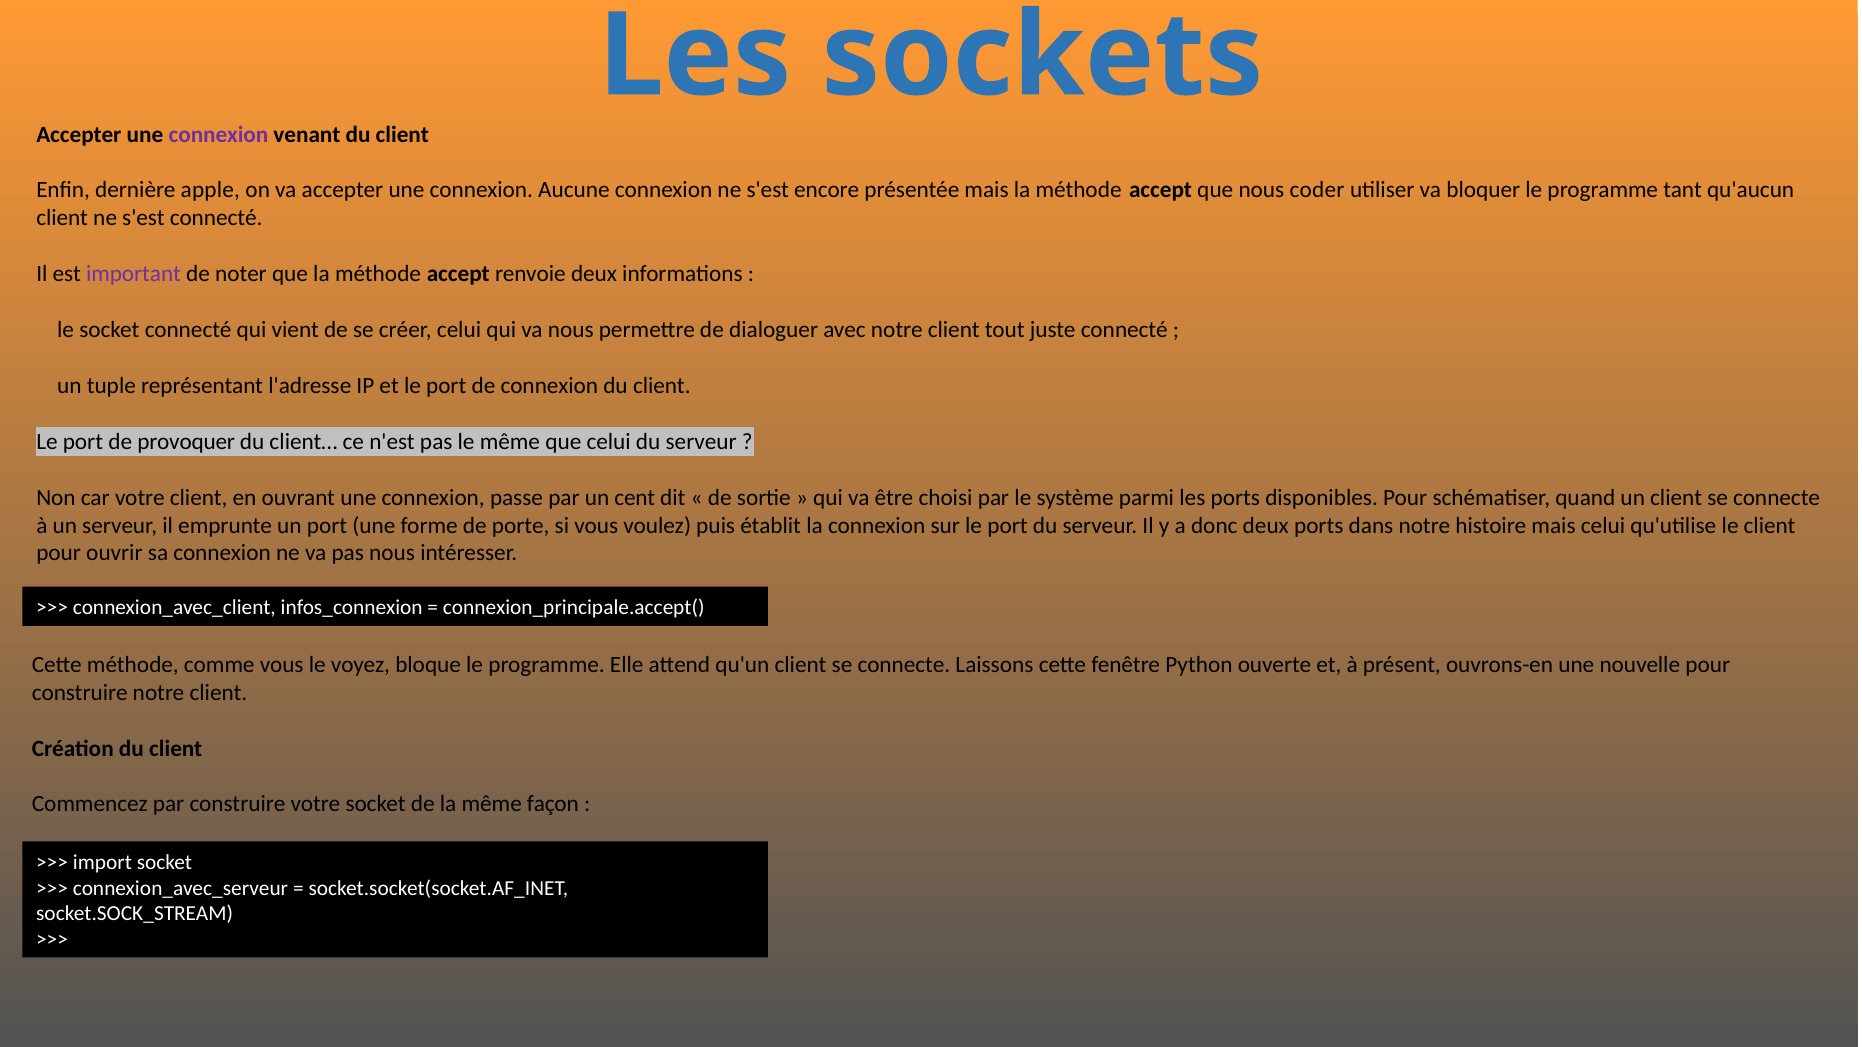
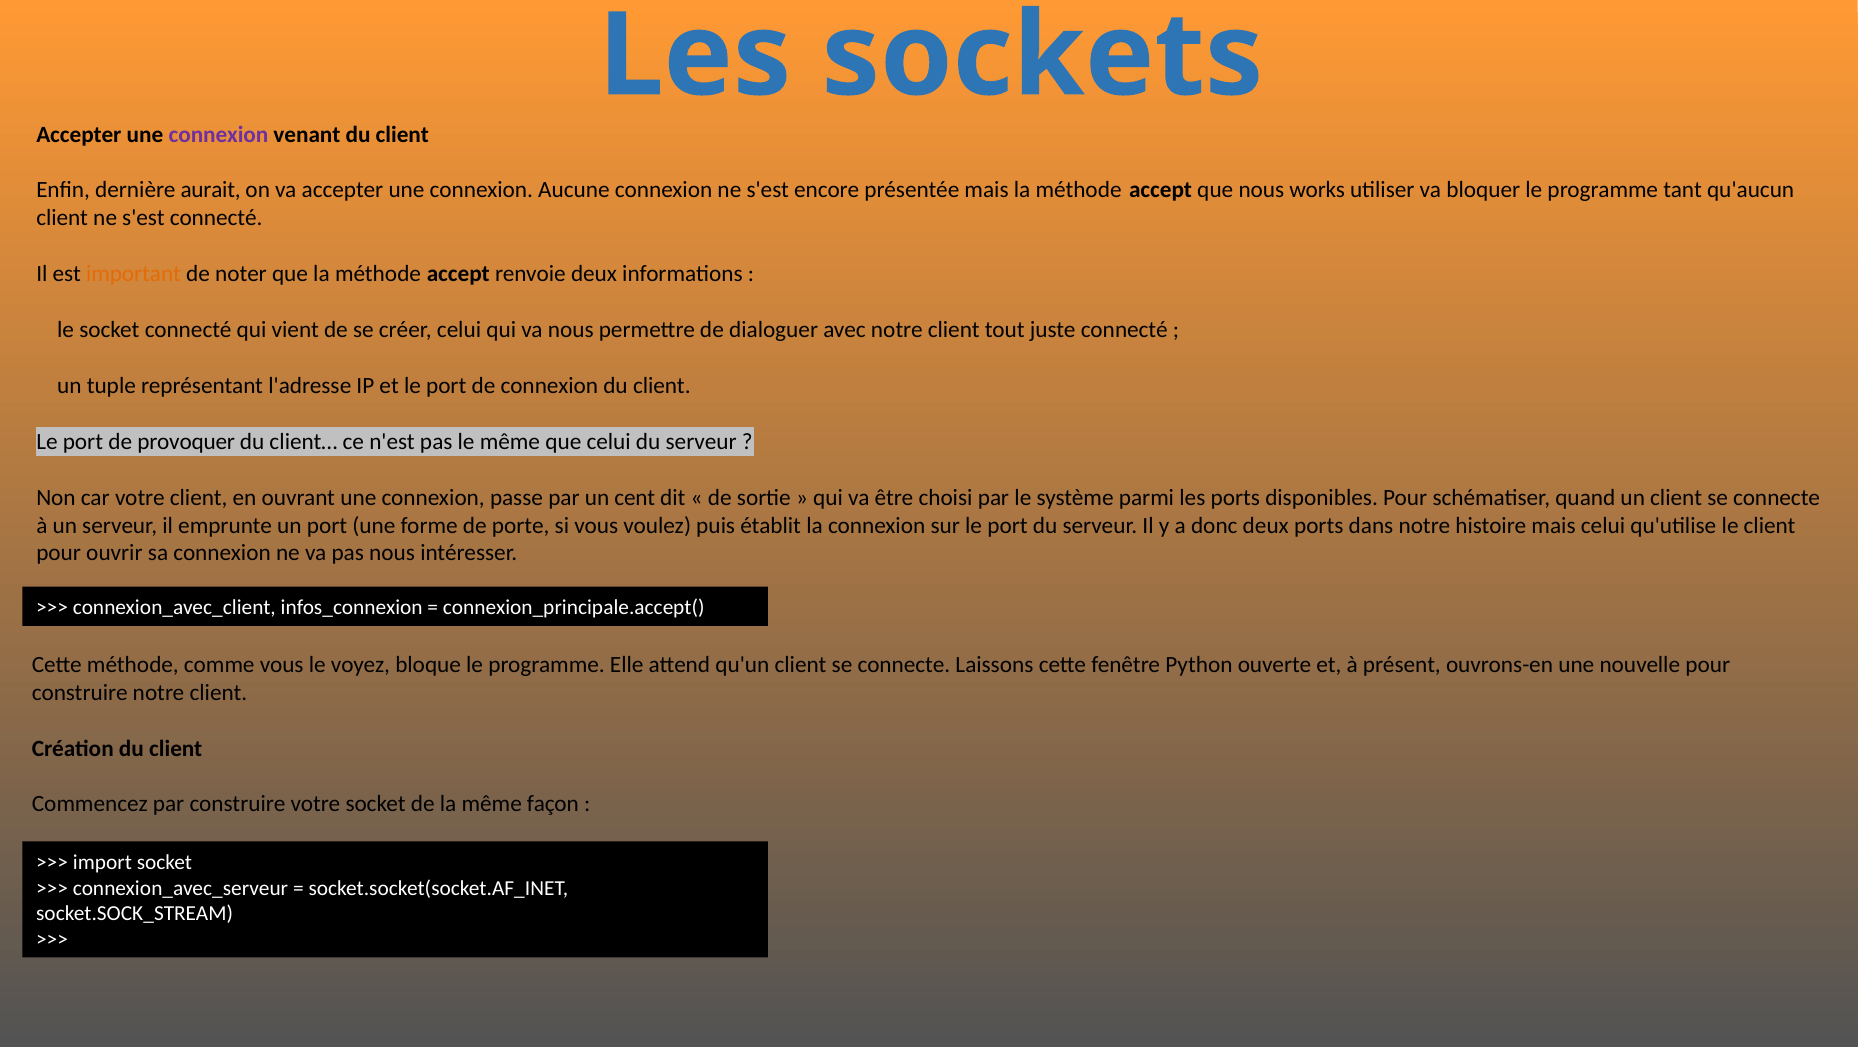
apple: apple -> aurait (211, 190)
coder: coder -> works (1317, 190)
important colour: purple -> orange (133, 274)
